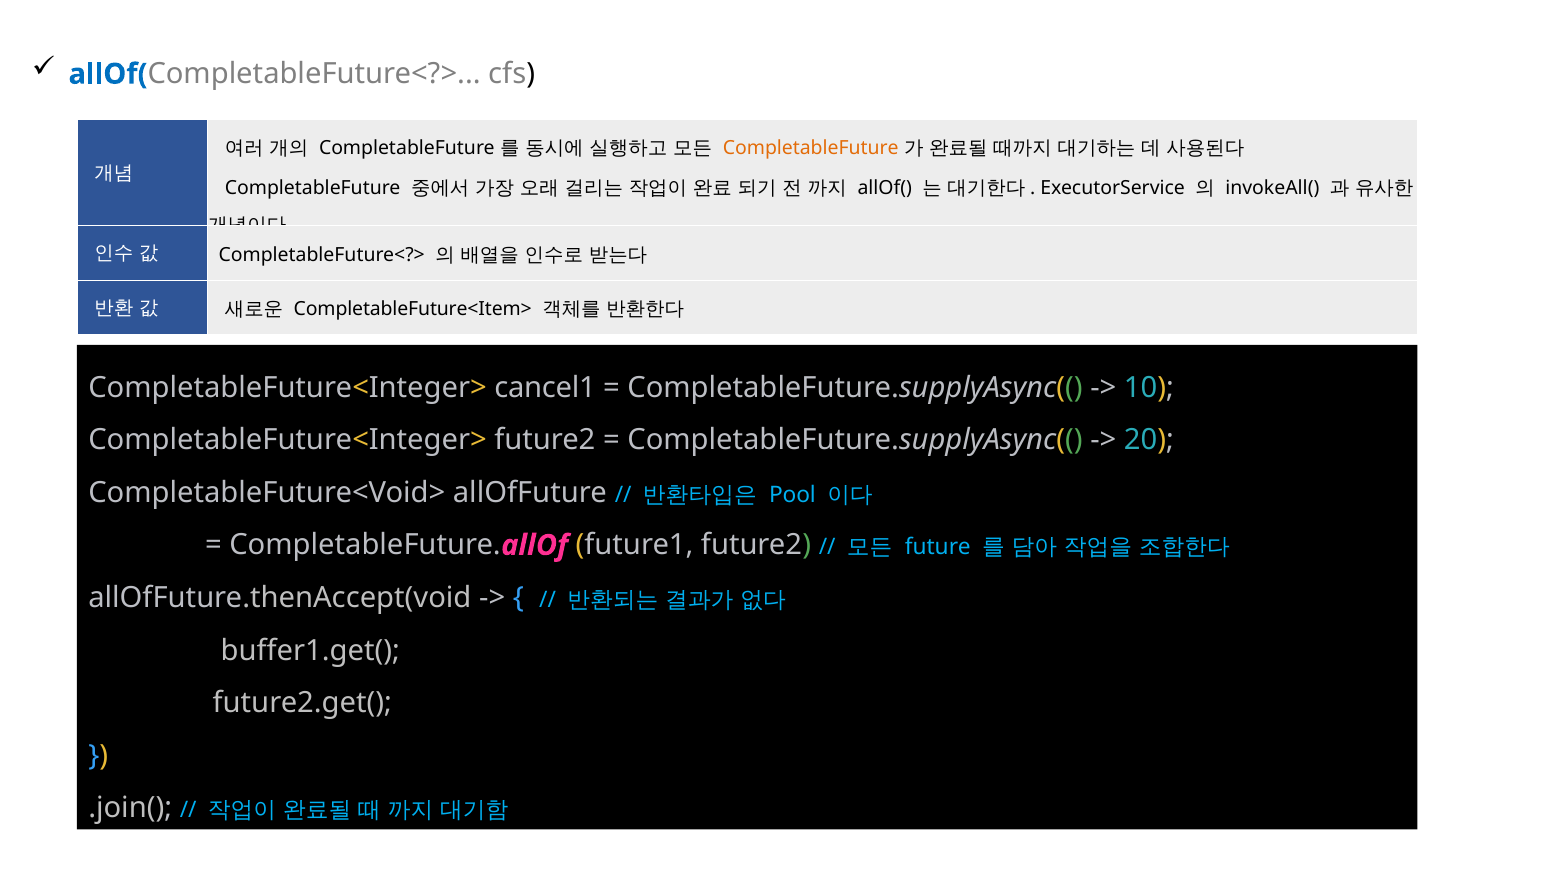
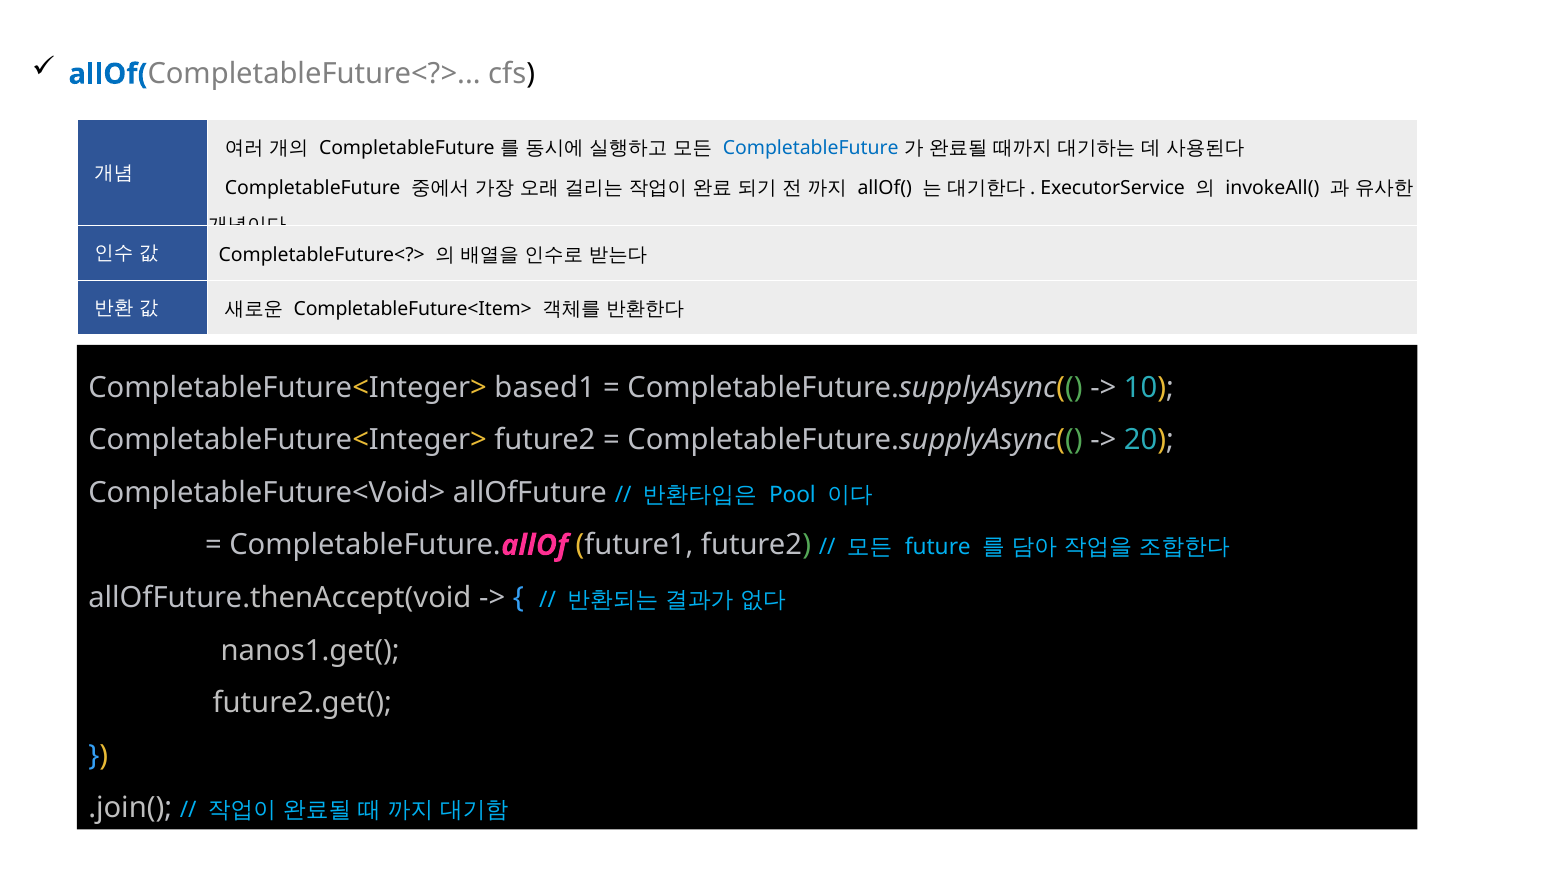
CompletableFuture colour: orange -> blue (811, 148)
cancel1: cancel1 -> based1 (545, 388)
buffer1.get(: buffer1.get( -> nanos1.get( (310, 650)
